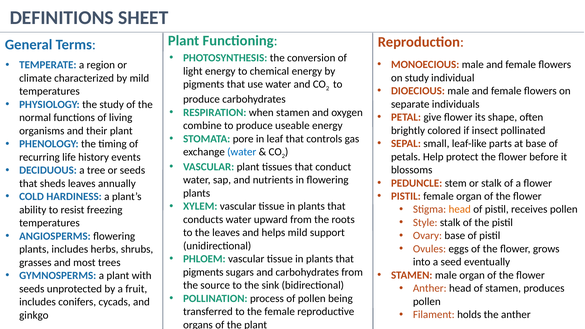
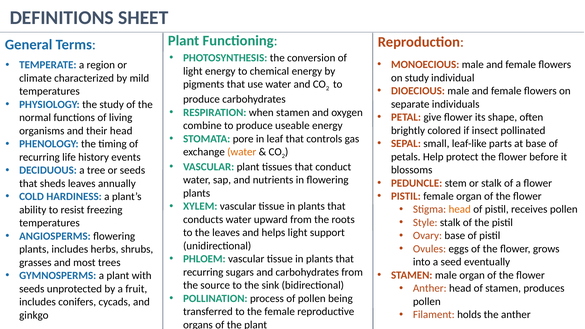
their plant: plant -> head (121, 131)
water colour: blue -> orange (242, 152)
helps mild: mild -> light (298, 233)
pigments: pigments -> recurring (203, 272)
